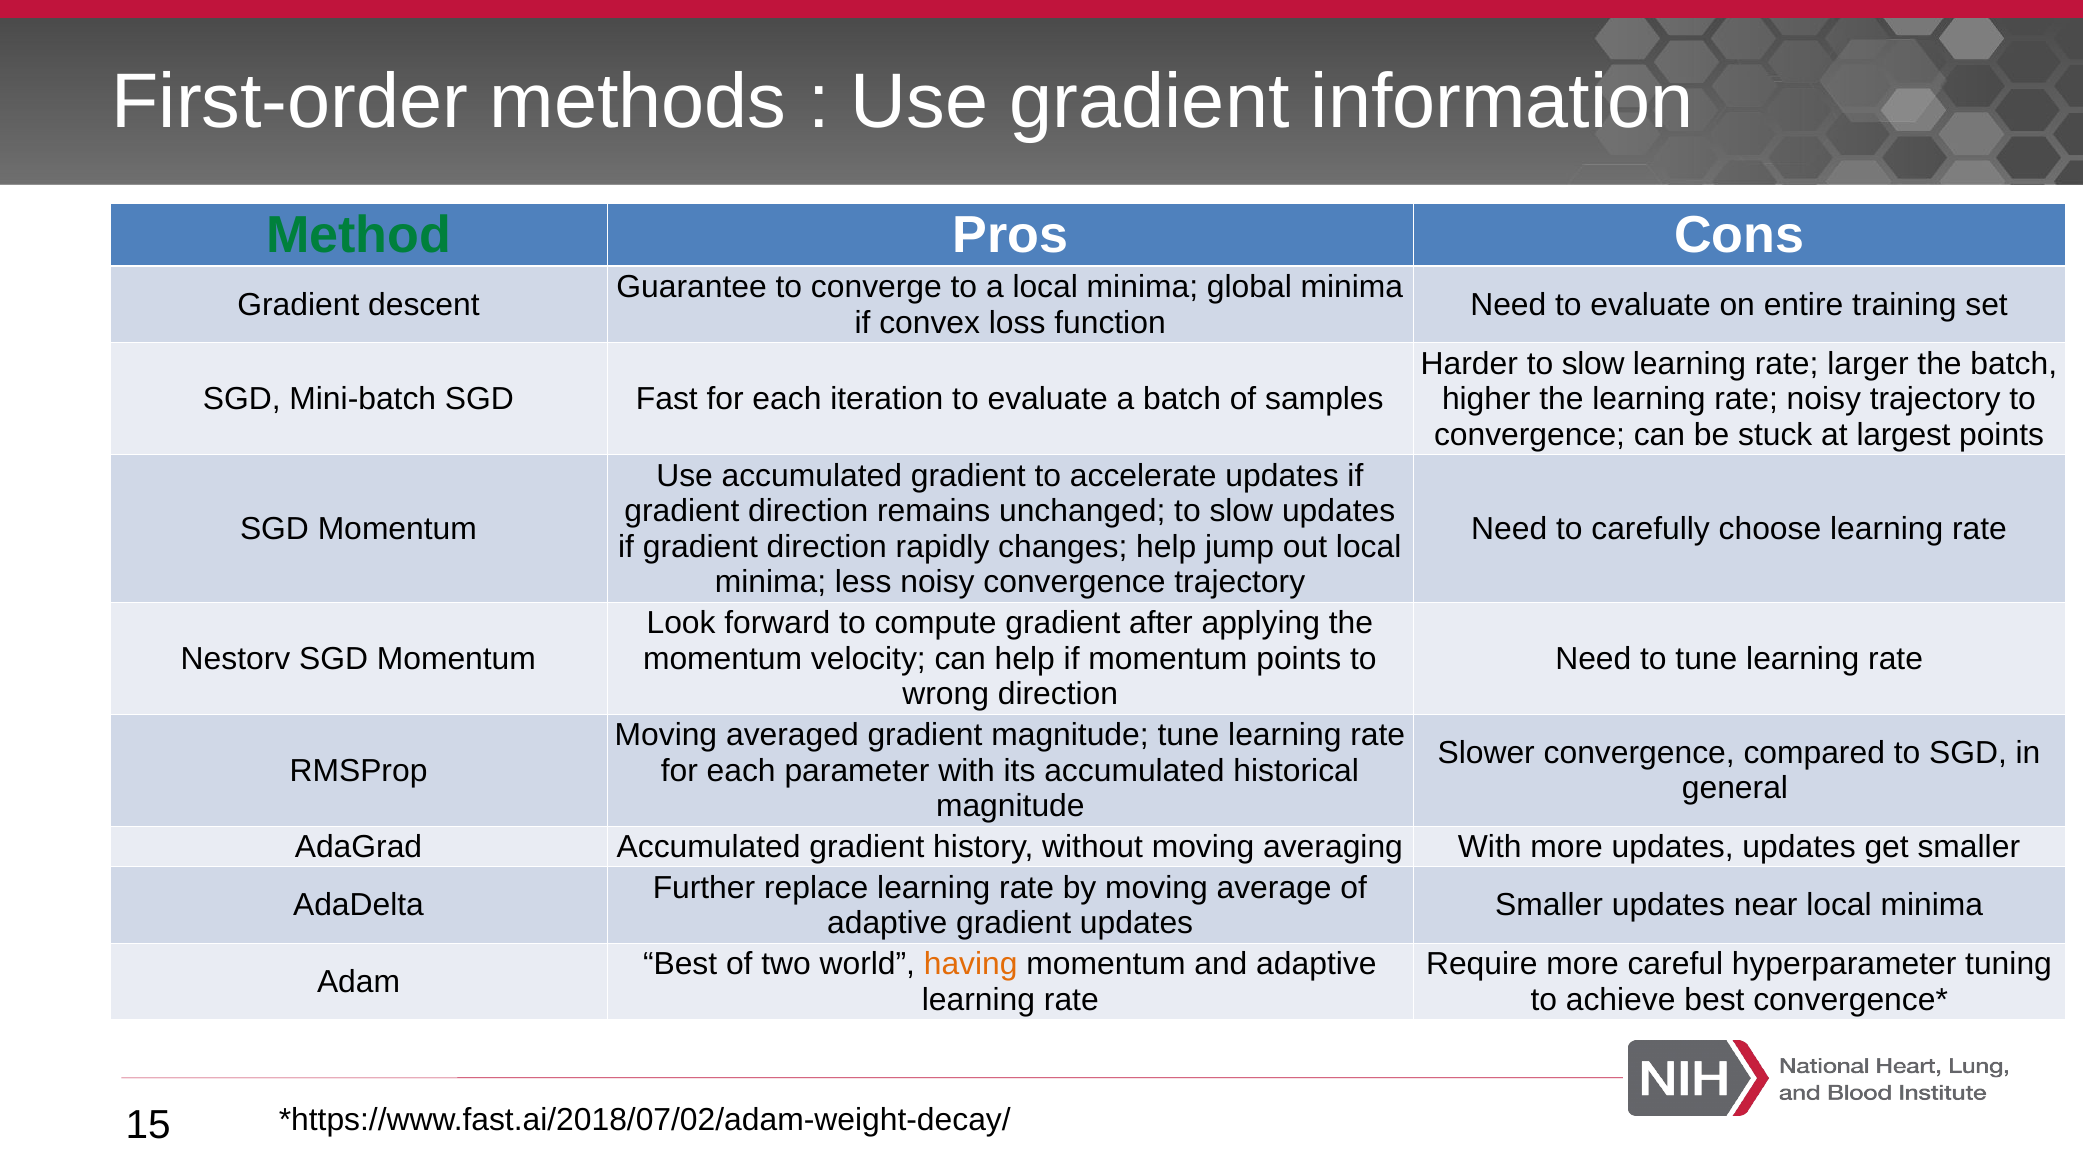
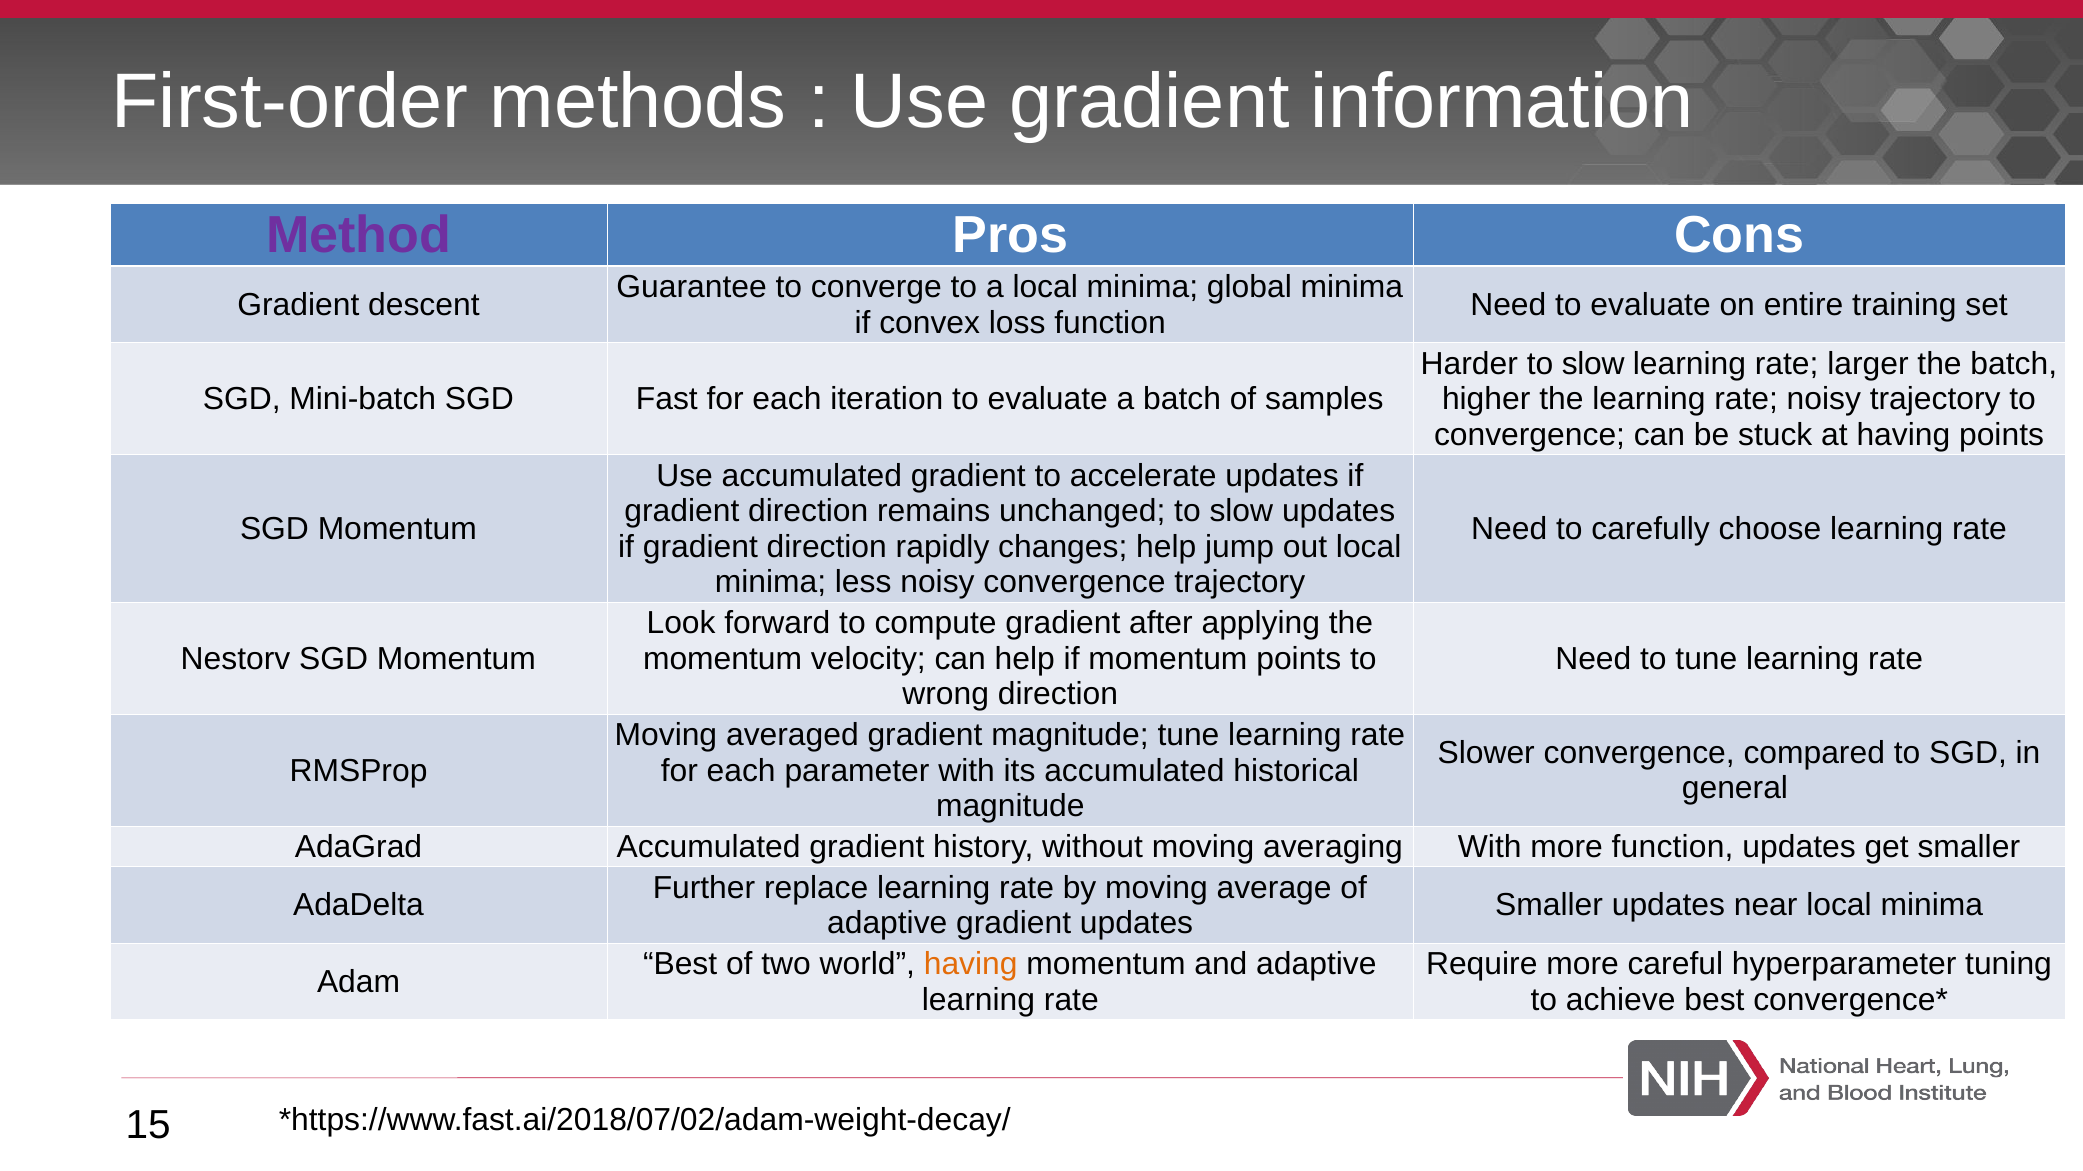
Method colour: green -> purple (359, 236)
at largest: largest -> having (1903, 435)
more updates: updates -> function (1673, 847)
